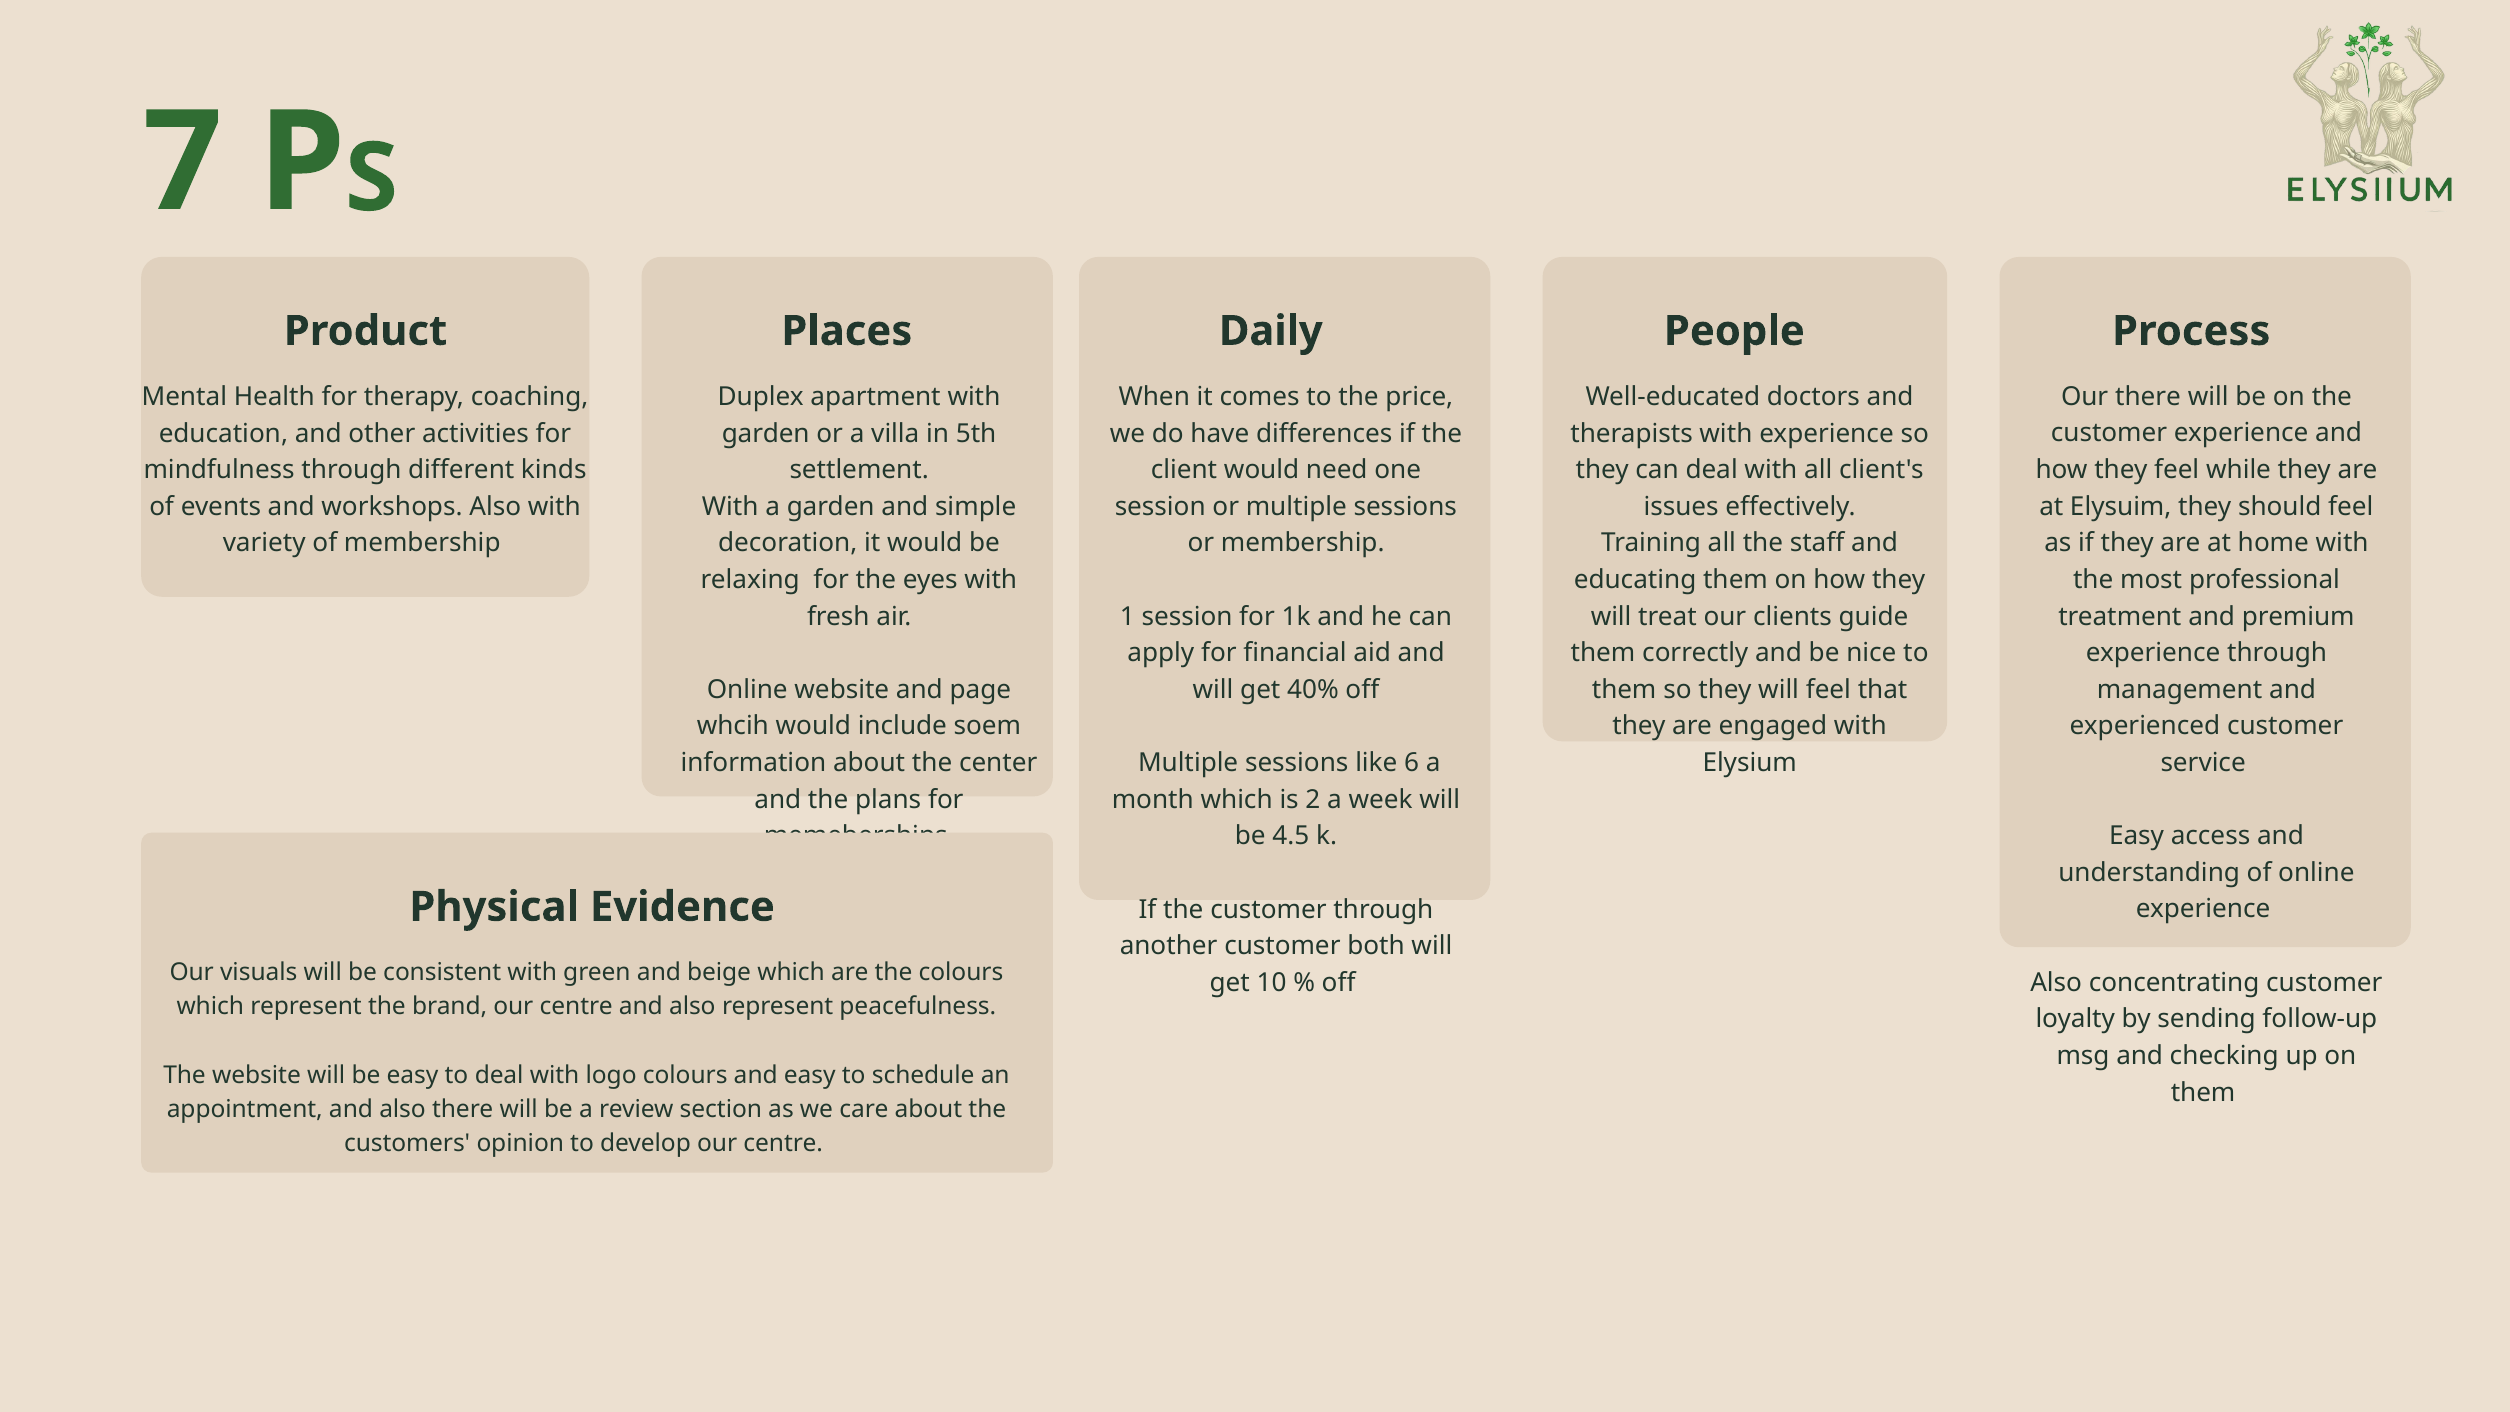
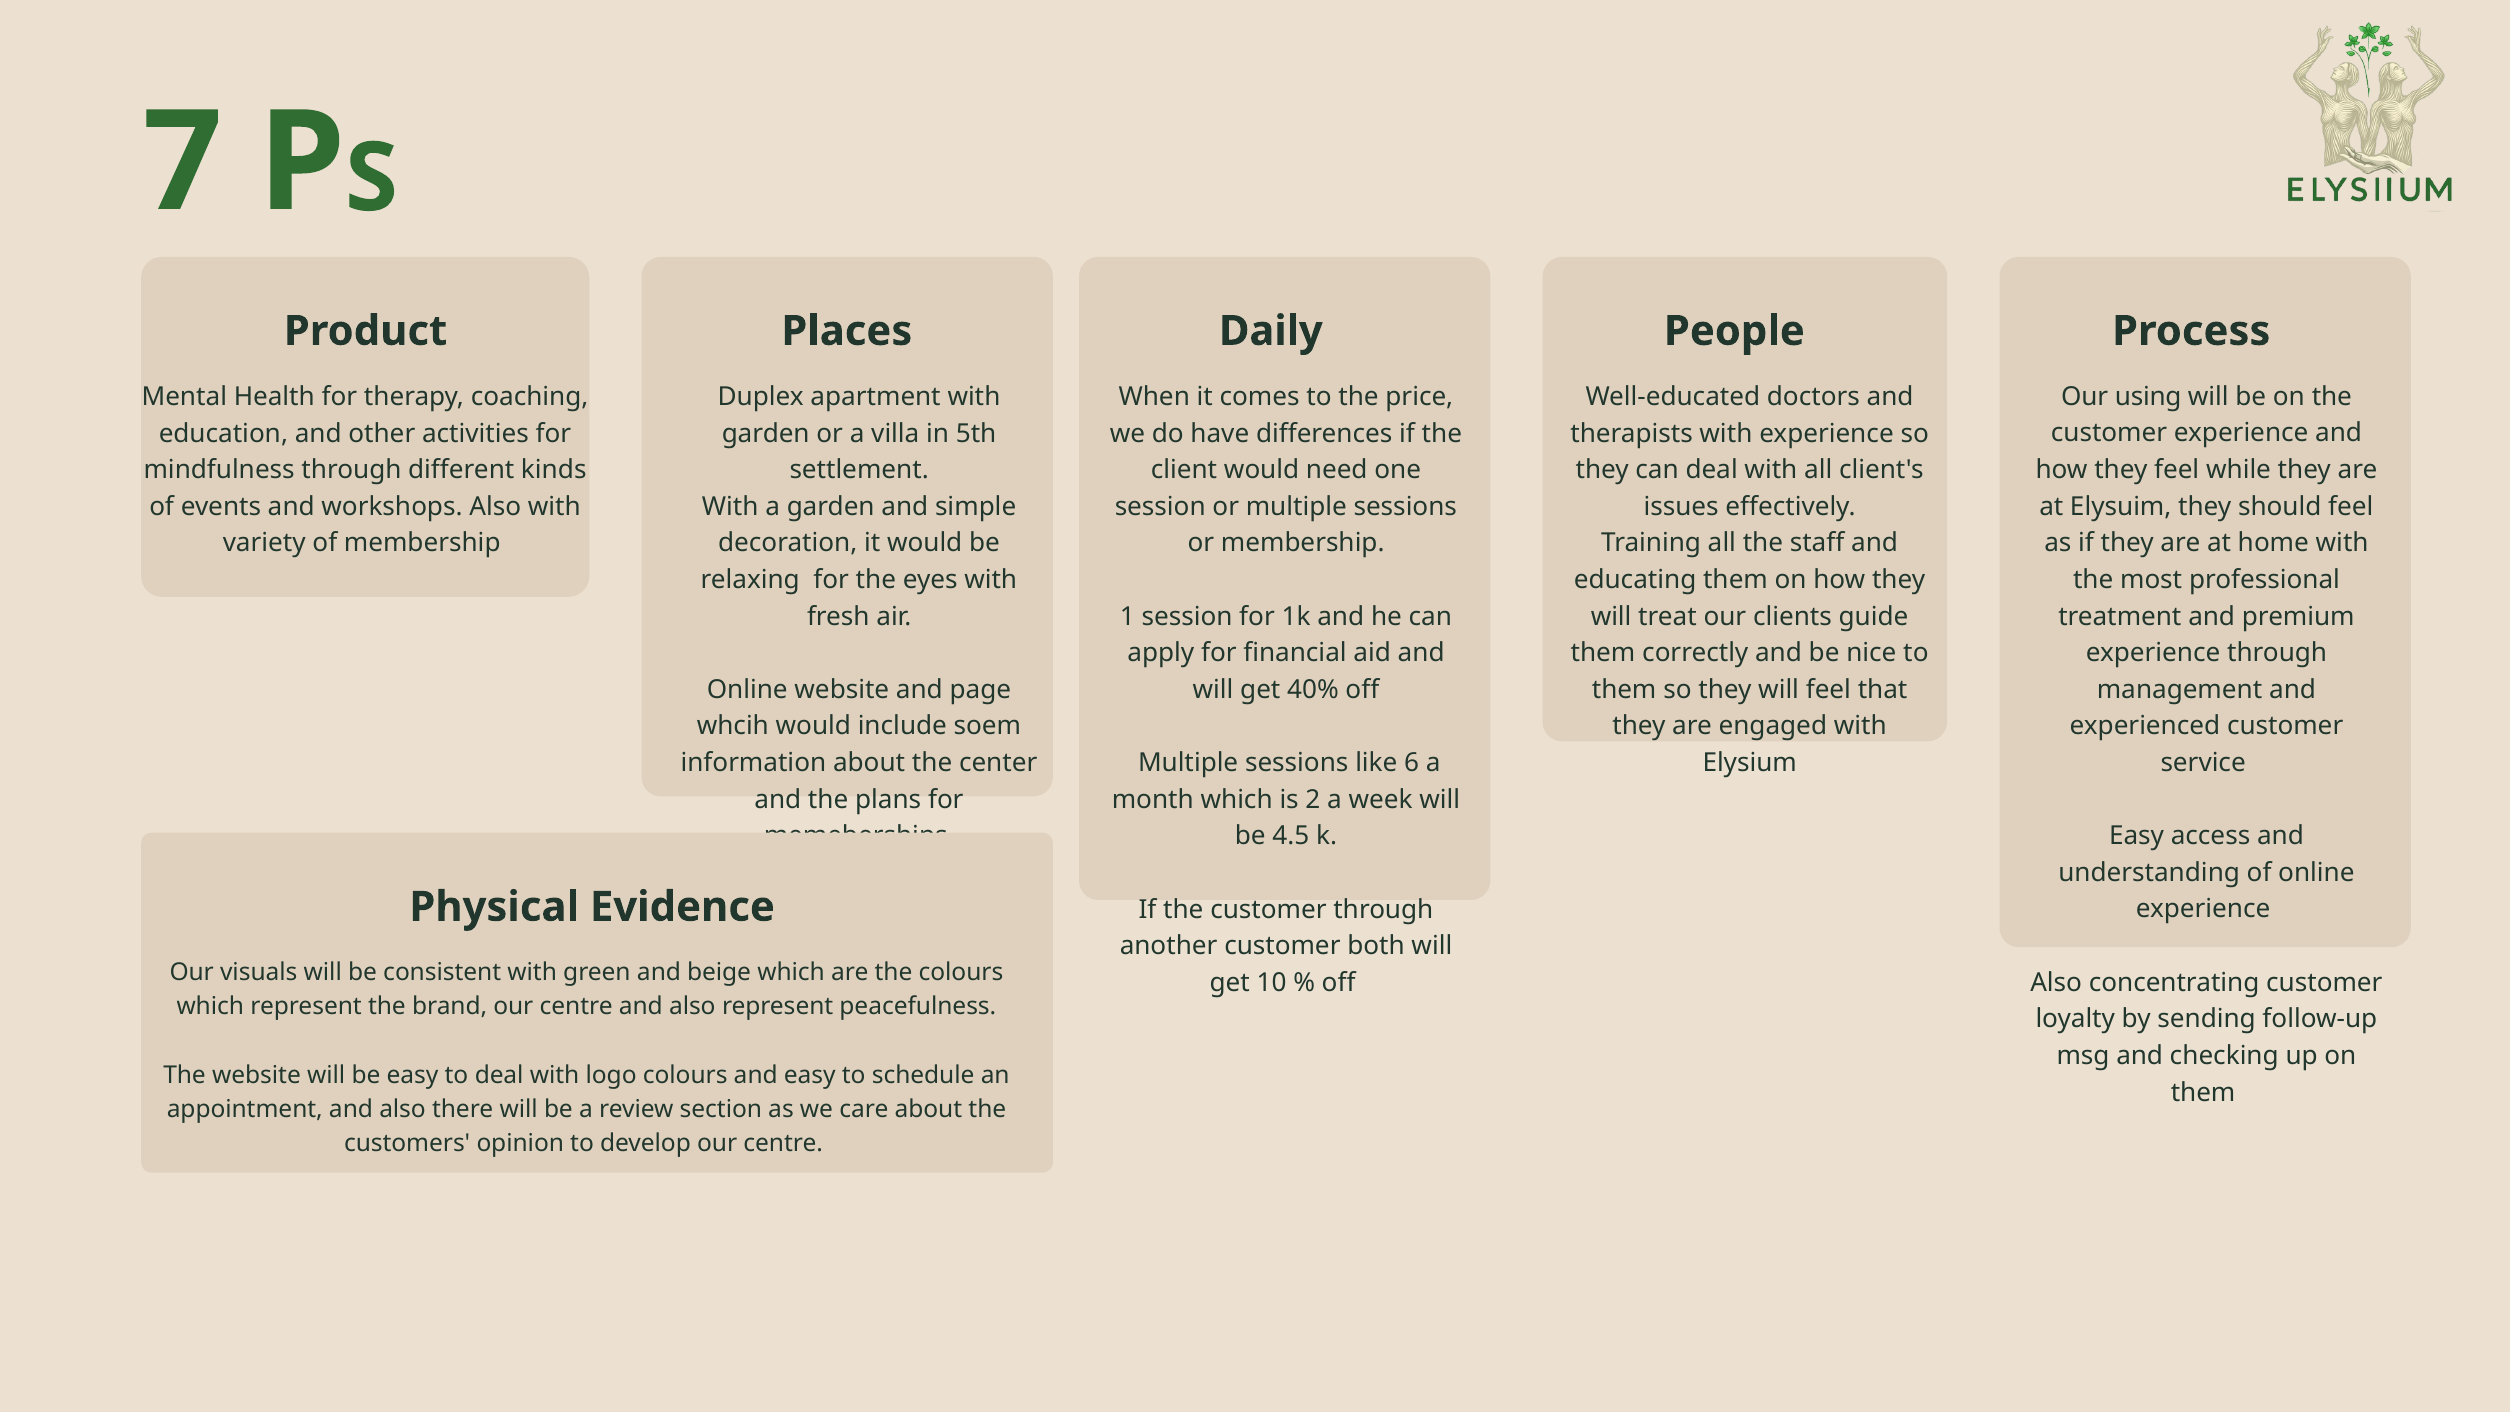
Our there: there -> using (2148, 397)
